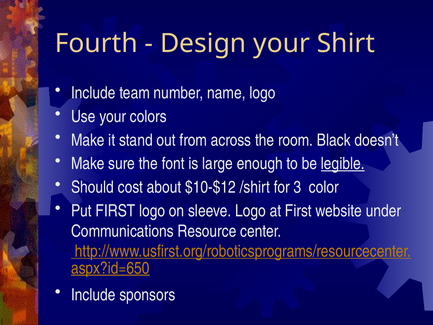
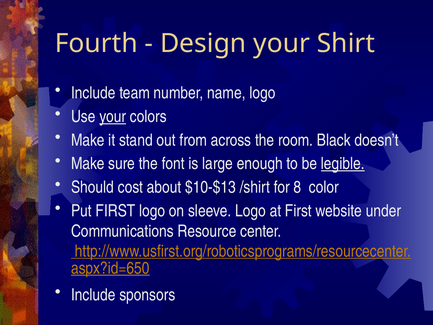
your underline: none -> present (113, 116)
$10-$12: $10-$12 -> $10-$13 (211, 187)
3: 3 -> 8 (297, 187)
